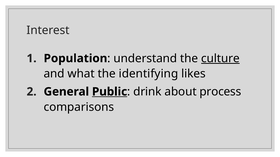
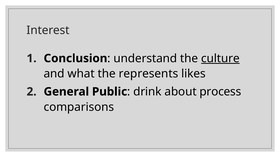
Population: Population -> Conclusion (75, 59)
identifying: identifying -> represents (148, 74)
Public underline: present -> none (110, 92)
